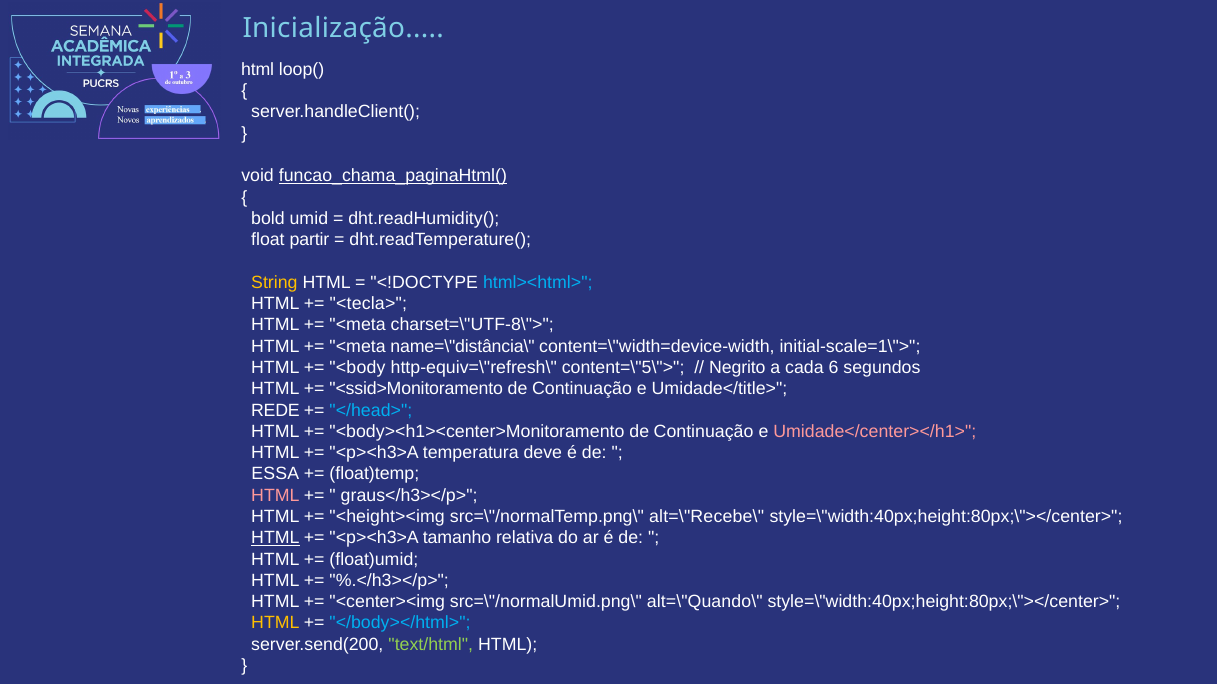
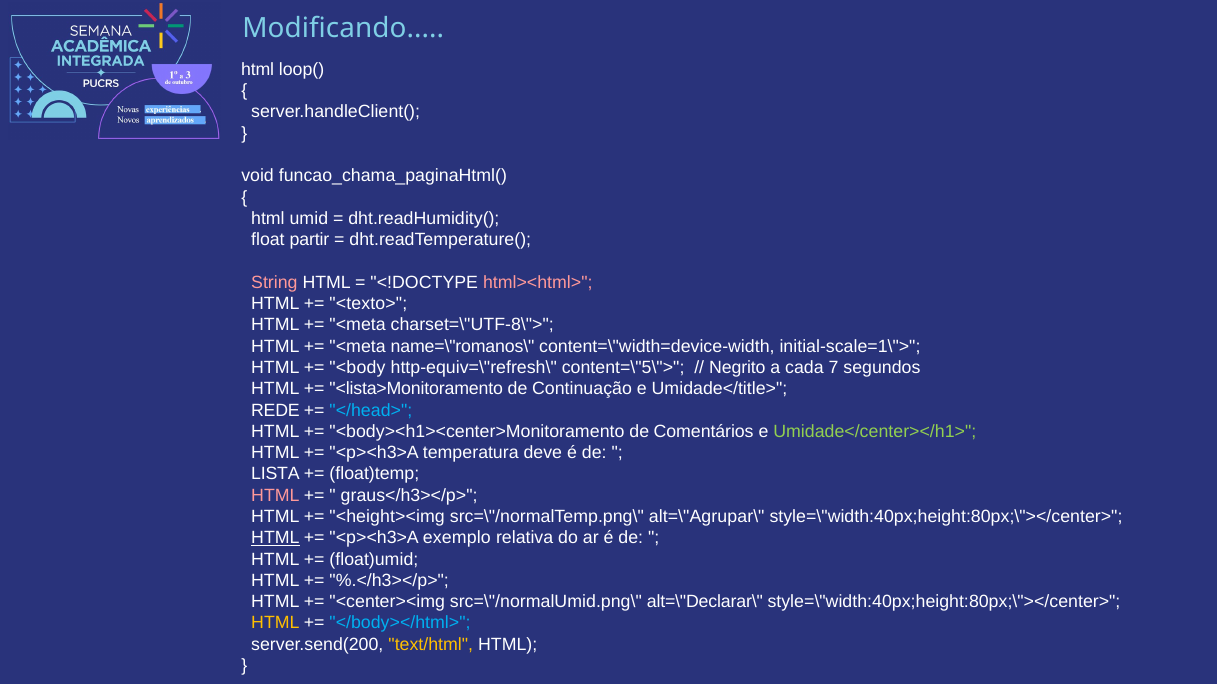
Inicialização: Inicialização -> Modificando (343, 29)
funcao_chama_paginaHtml( underline: present -> none (393, 176)
bold: bold -> html (268, 219)
String colour: yellow -> pink (274, 283)
html><html> colour: light blue -> pink (538, 283)
<tecla>: <tecla> -> <texto> (368, 304)
name=\"distância\: name=\"distância\ -> name=\"romanos\ (462, 347)
6: 6 -> 7 (834, 368)
<ssid>Monitoramento: <ssid>Monitoramento -> <lista>Monitoramento (416, 389)
<body><h1><center>Monitoramento de Continuação: Continuação -> Comentários (704, 432)
Umidade</center></h1> colour: pink -> light green (875, 432)
ESSA: ESSA -> LISTA (275, 474)
alt=\"Recebe\: alt=\"Recebe\ -> alt=\"Agrupar\ (707, 517)
tamanho: tamanho -> exemplo (457, 538)
alt=\"Quando\: alt=\"Quando\ -> alt=\"Declarar\ (705, 602)
text/html colour: light green -> yellow (431, 645)
